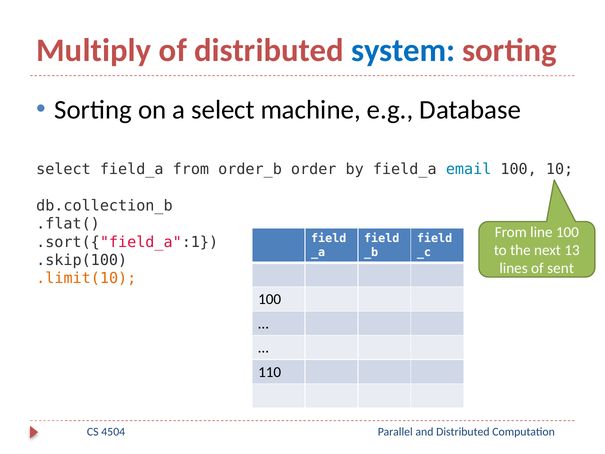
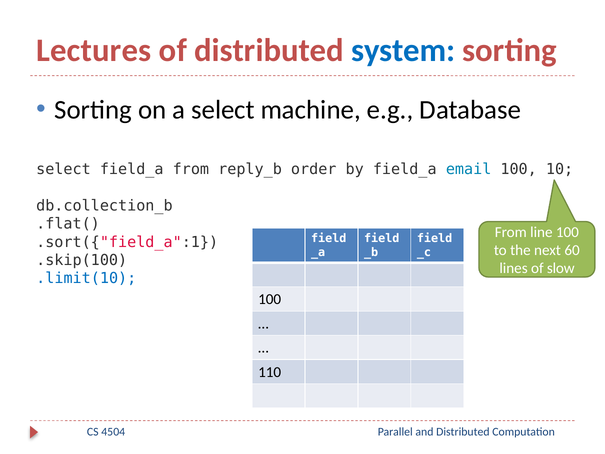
Multiply: Multiply -> Lectures (94, 50)
order_b: order_b -> reply_b (250, 169)
13: 13 -> 60 (572, 250)
sent: sent -> slow (561, 268)
.limit(10 colour: orange -> blue (86, 278)
